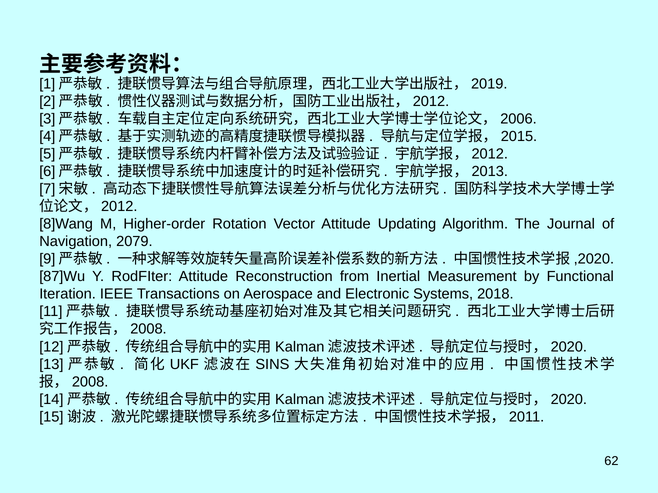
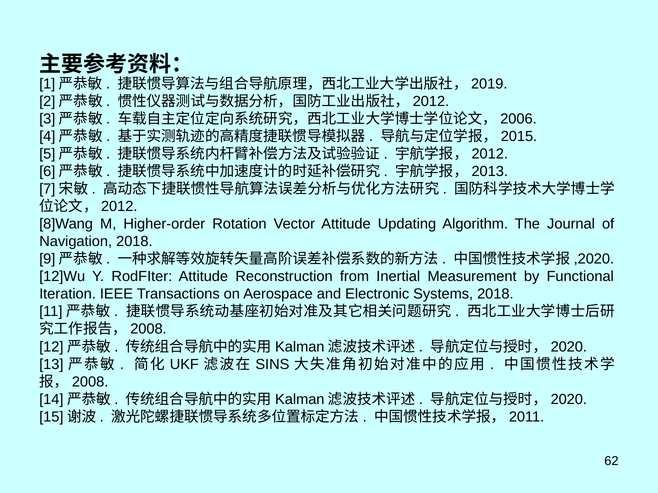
Navigation 2079: 2079 -> 2018 (134, 242)
87]Wu: 87]Wu -> 12]Wu (62, 277)
